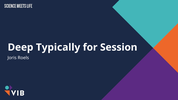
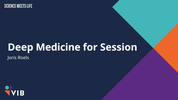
Typically: Typically -> Medicine (58, 47)
